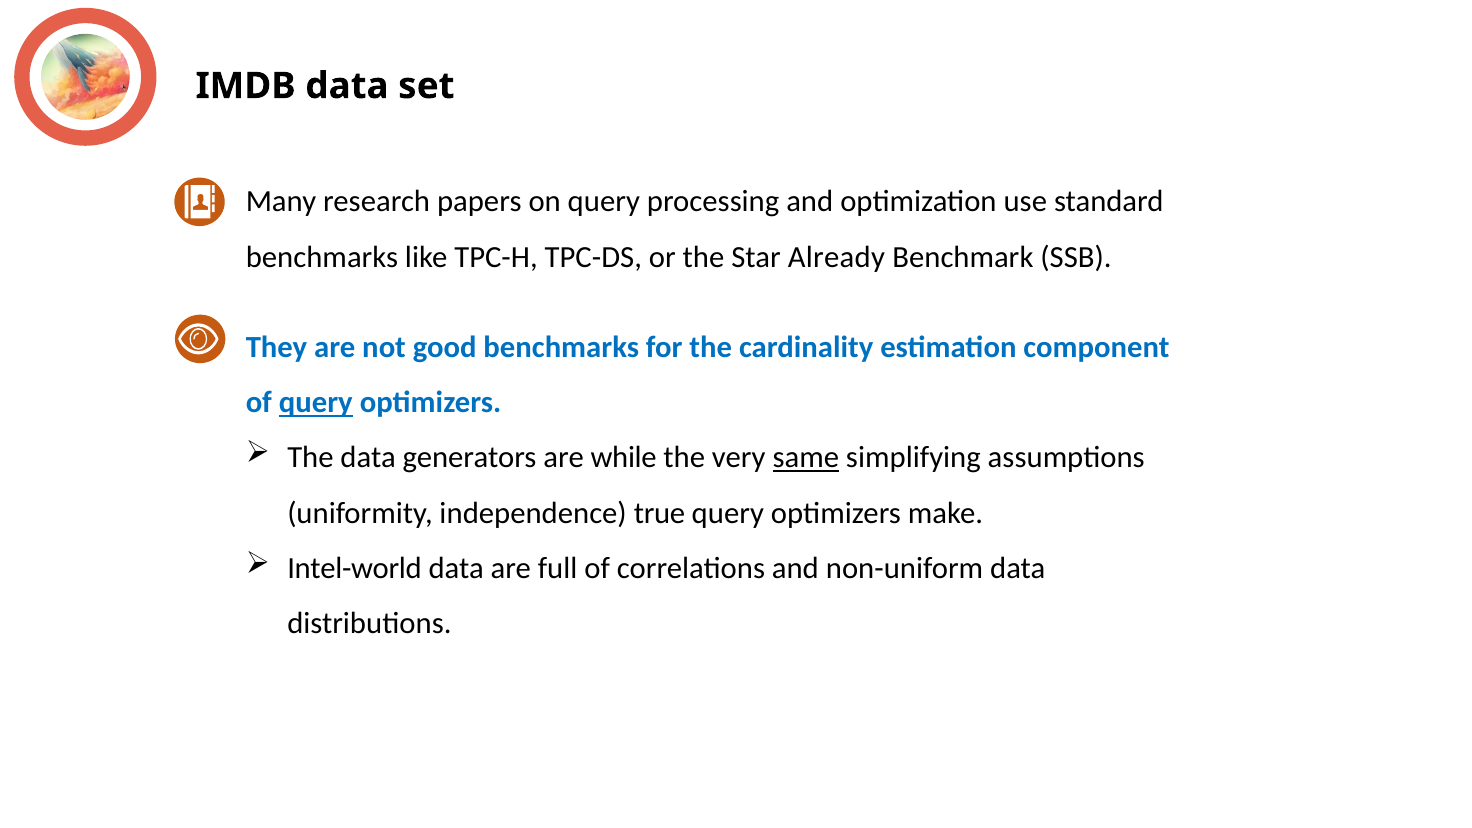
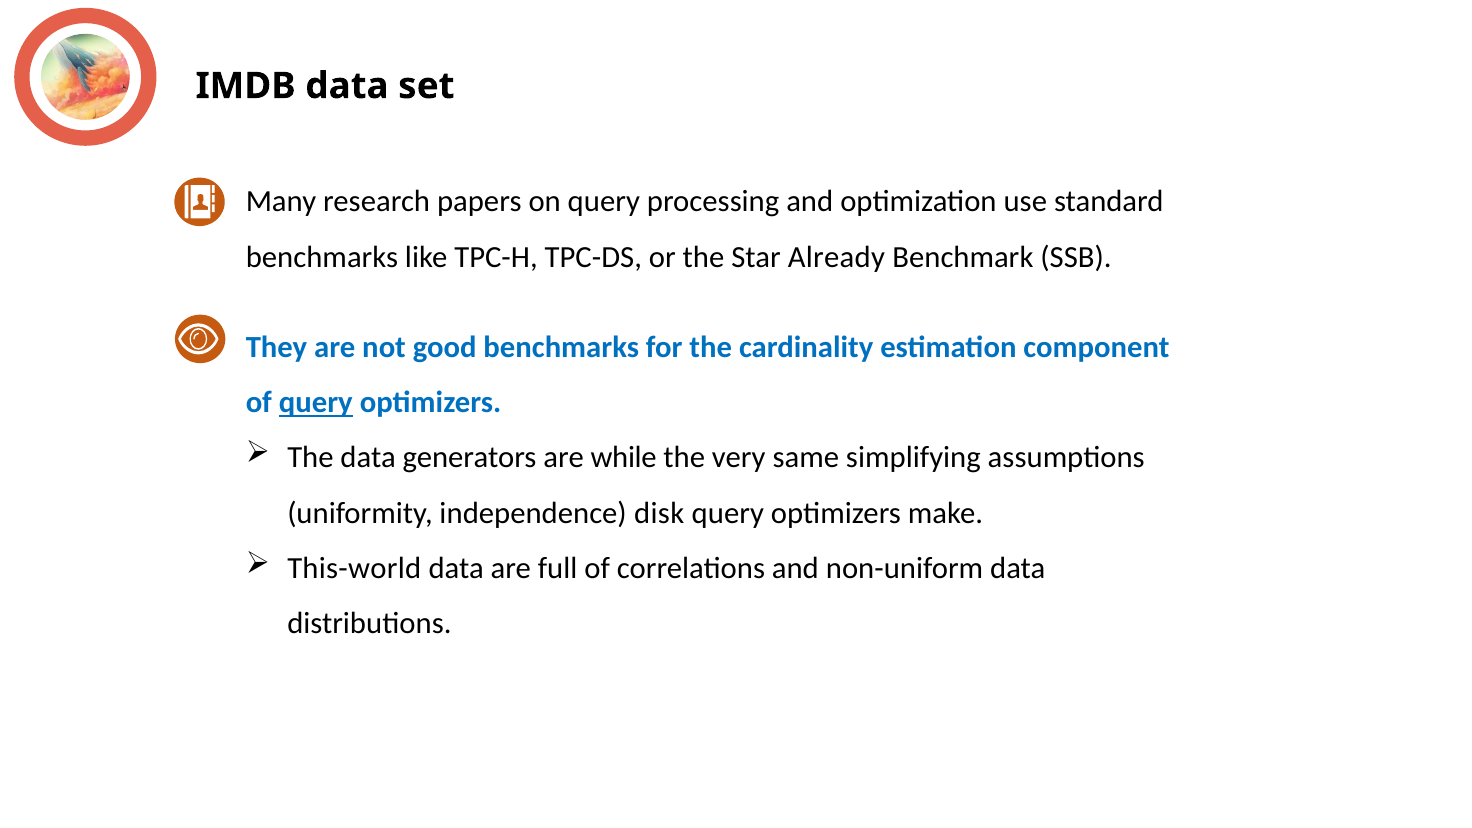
same underline: present -> none (806, 458)
true: true -> disk (659, 513)
Intel-world: Intel-world -> This-world (354, 568)
